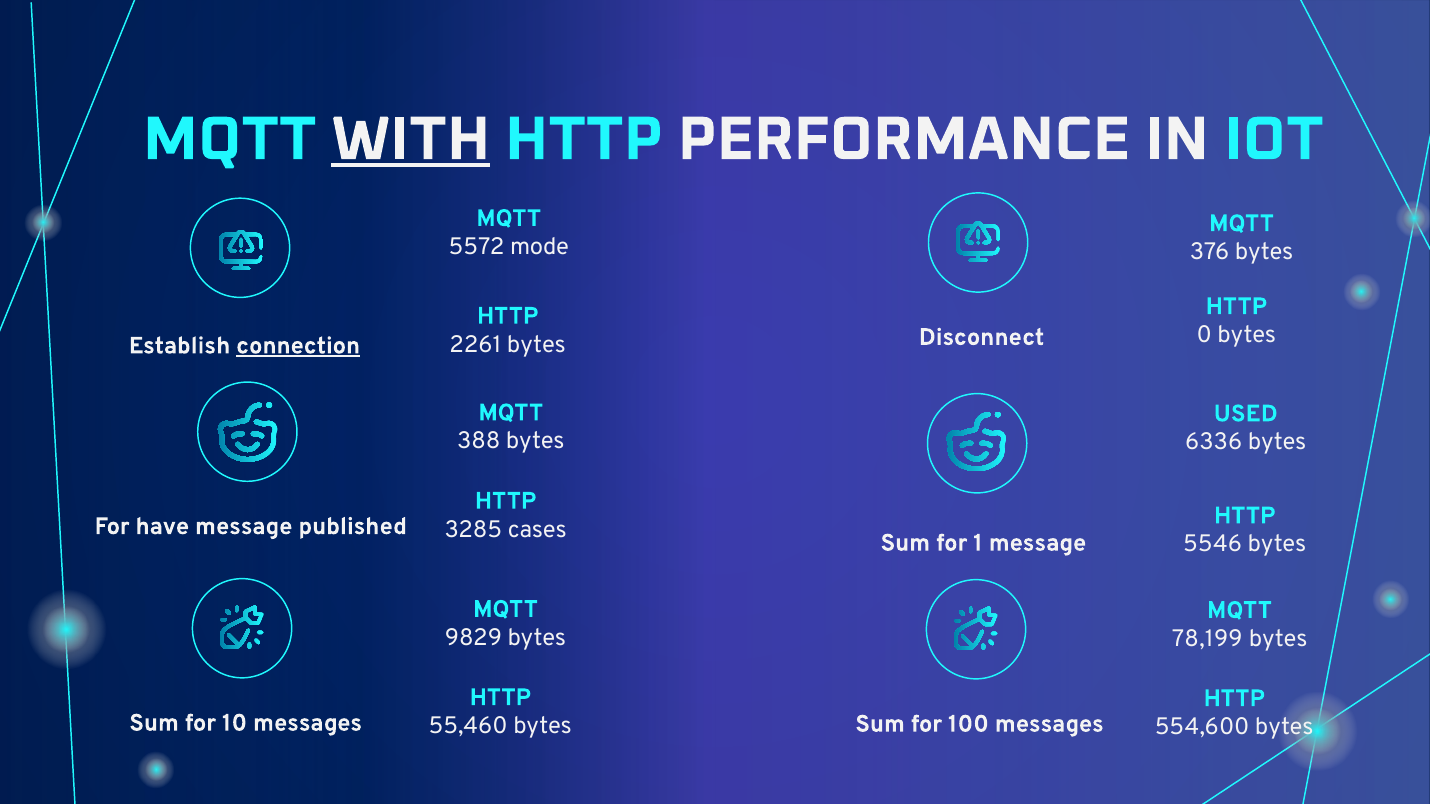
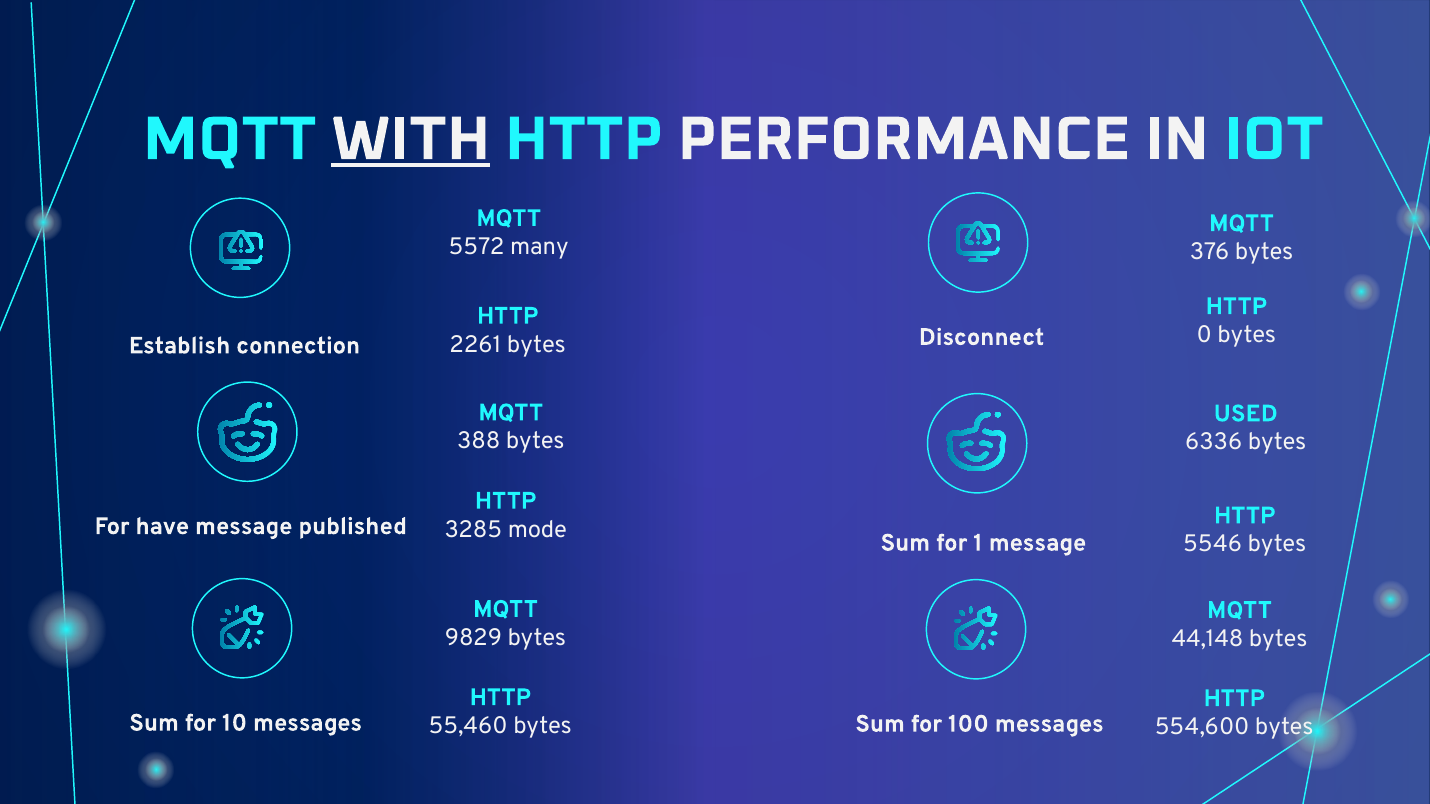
mode: mode -> many (539, 247)
connection underline: present -> none (298, 346)
cases: cases -> mode (537, 530)
78,199: 78,199 -> 44,148 (1207, 639)
